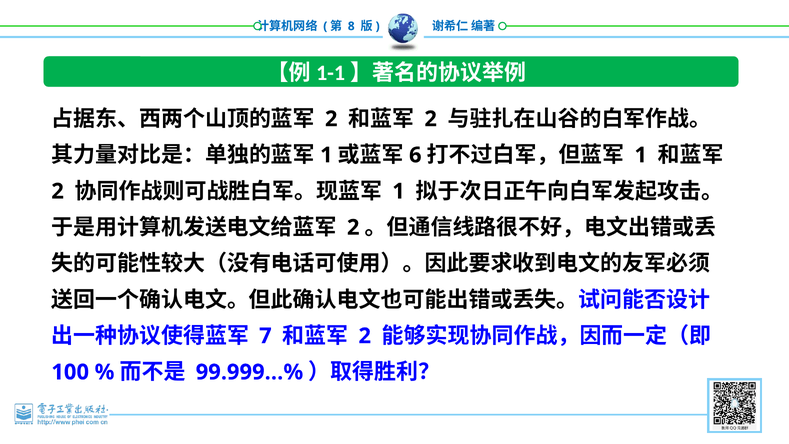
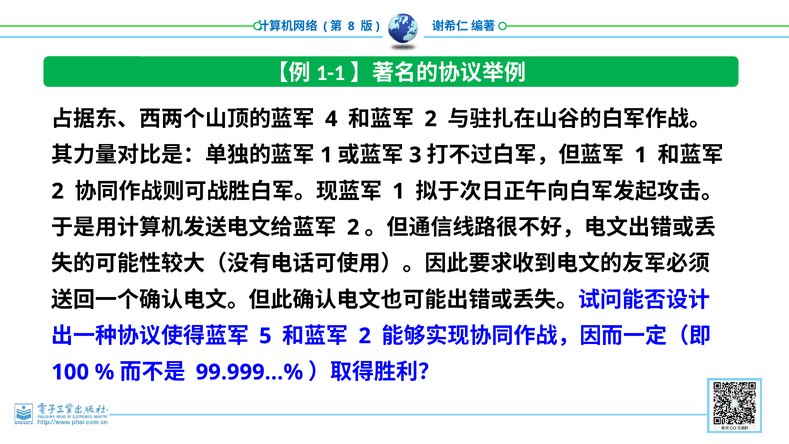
2: 2 -> 4 (331, 119)
6: 6 -> 3 (415, 155)
7: 7 -> 5 (265, 336)
